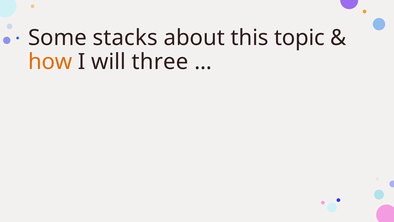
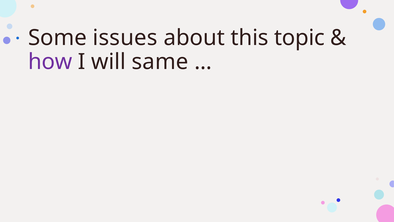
stacks: stacks -> issues (125, 38)
how colour: orange -> purple (50, 62)
three: three -> same (160, 62)
